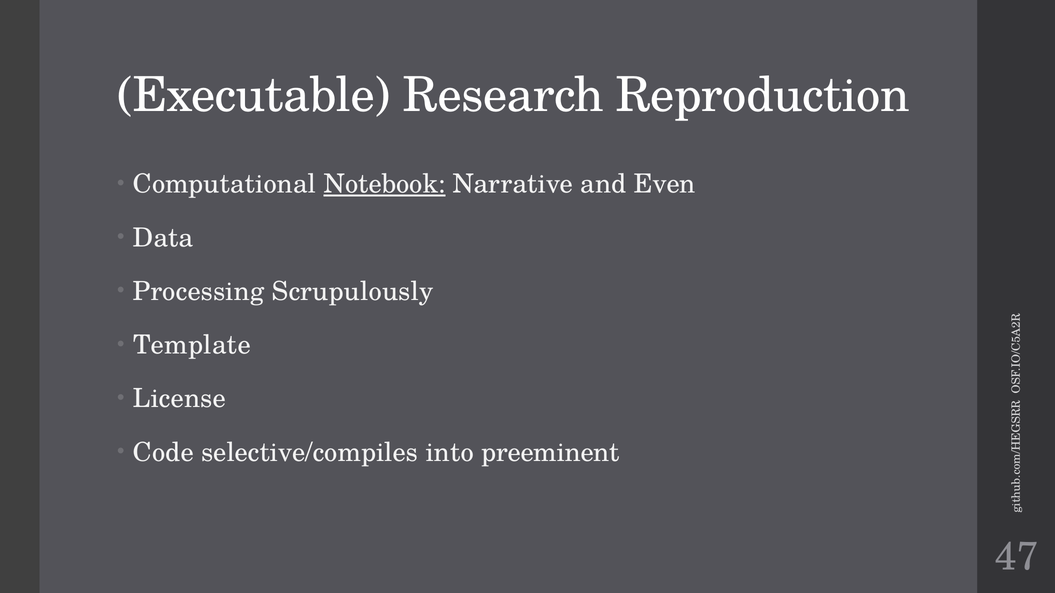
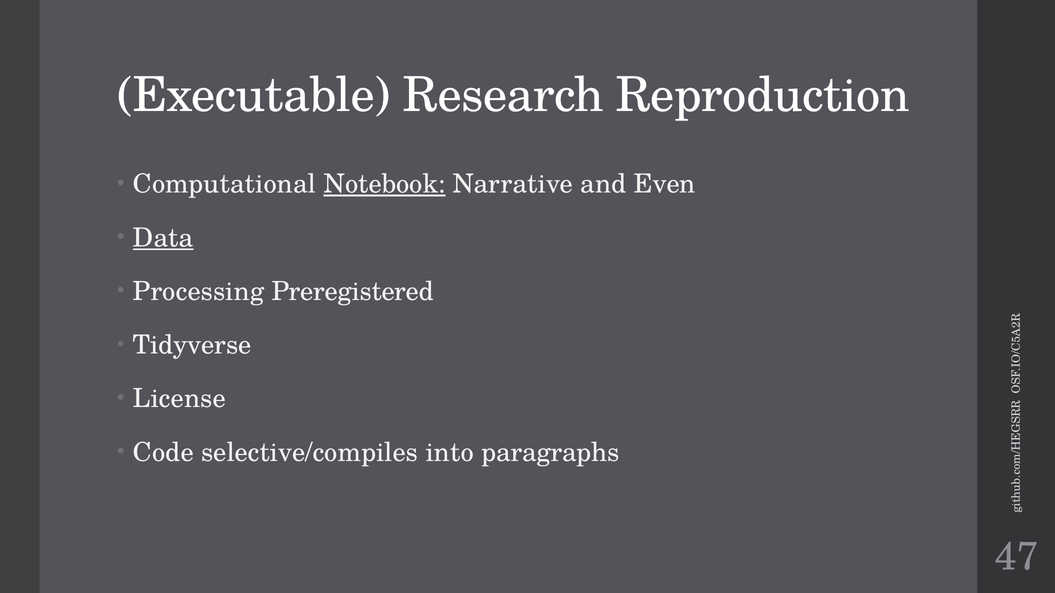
Data underline: none -> present (163, 238)
Scrupulously: Scrupulously -> Preregistered (353, 292)
Template: Template -> Tidyverse (192, 345)
preeminent: preeminent -> paragraphs (550, 453)
